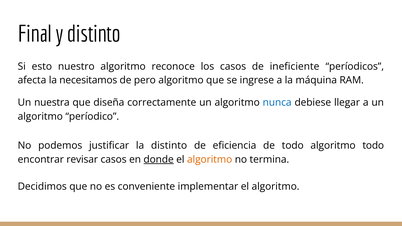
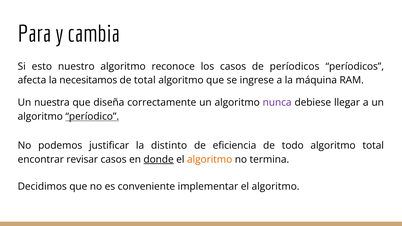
Final: Final -> Para (34, 34)
y distinto: distinto -> cambia (94, 34)
de ineficiente: ineficiente -> períodicos (295, 66)
de pero: pero -> total (145, 80)
nunca colour: blue -> purple (277, 103)
períodico underline: none -> present (92, 117)
algoritmo todo: todo -> total (373, 146)
